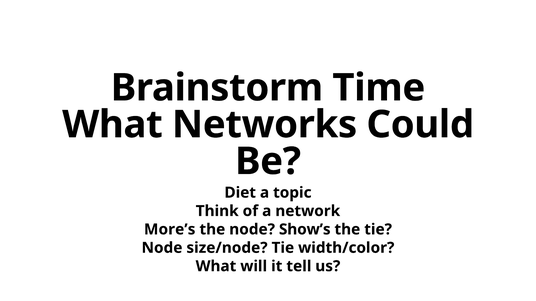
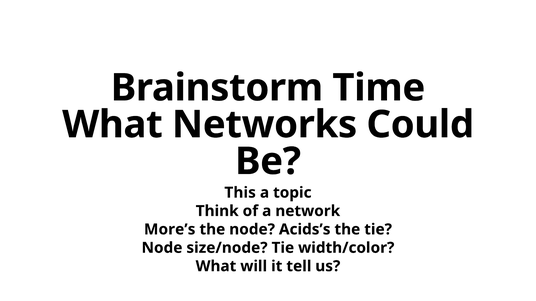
Diet: Diet -> This (240, 193)
Show’s: Show’s -> Acids’s (305, 230)
